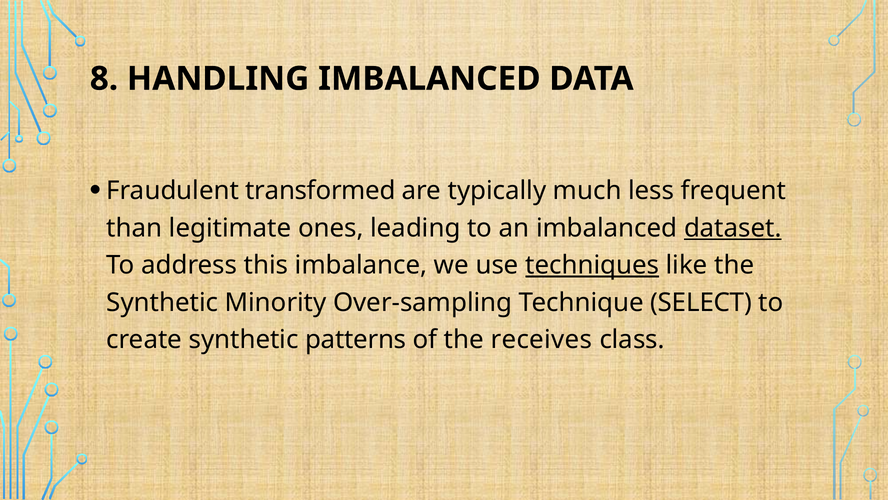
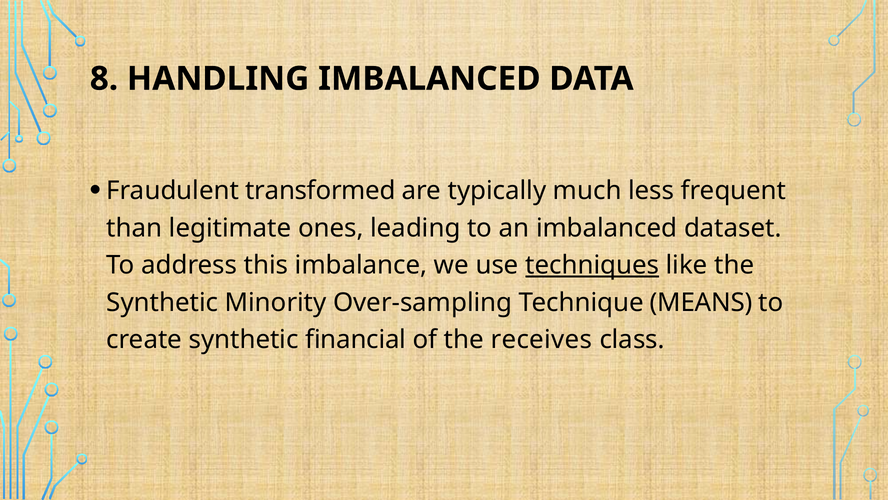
dataset underline: present -> none (733, 228)
SELECT: SELECT -> MEANS (701, 302)
patterns: patterns -> financial (356, 339)
